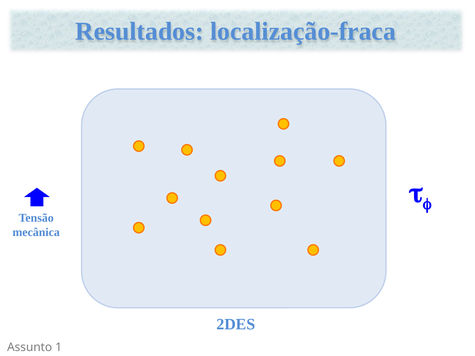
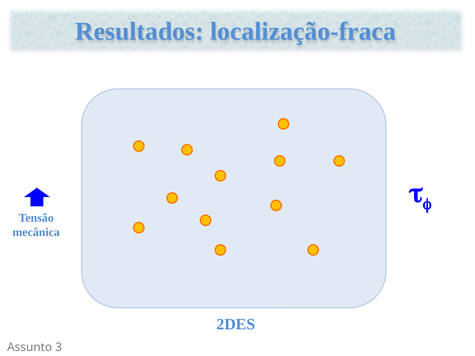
1: 1 -> 3 (59, 347)
